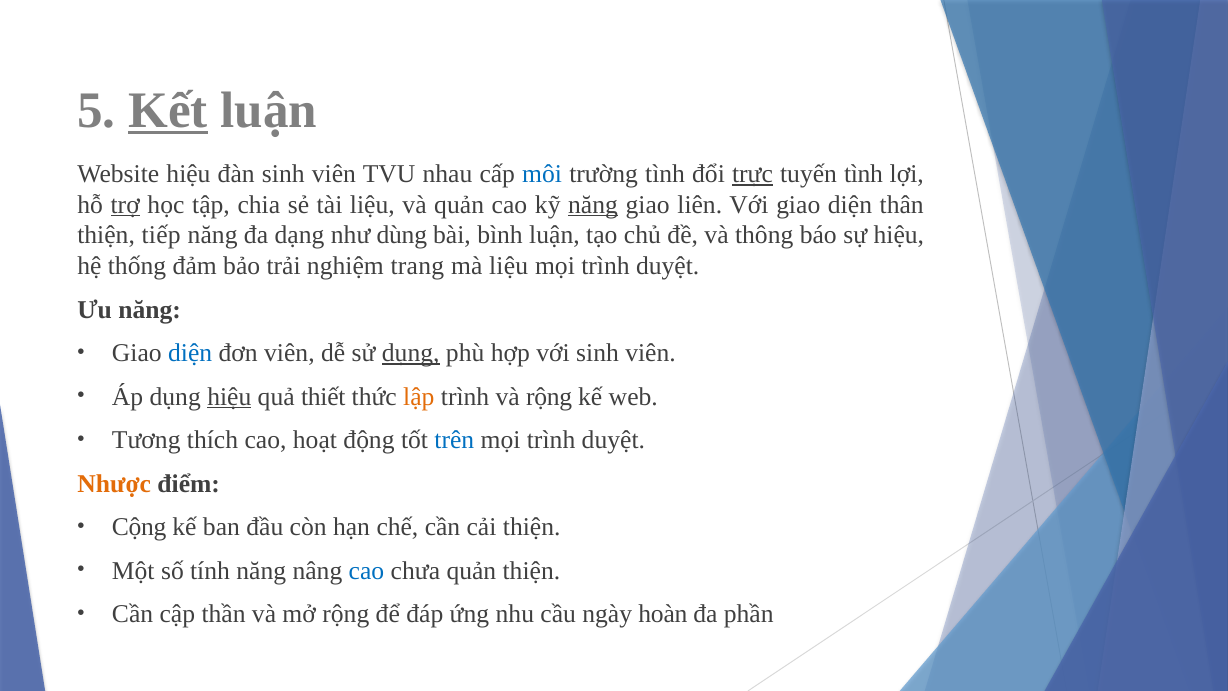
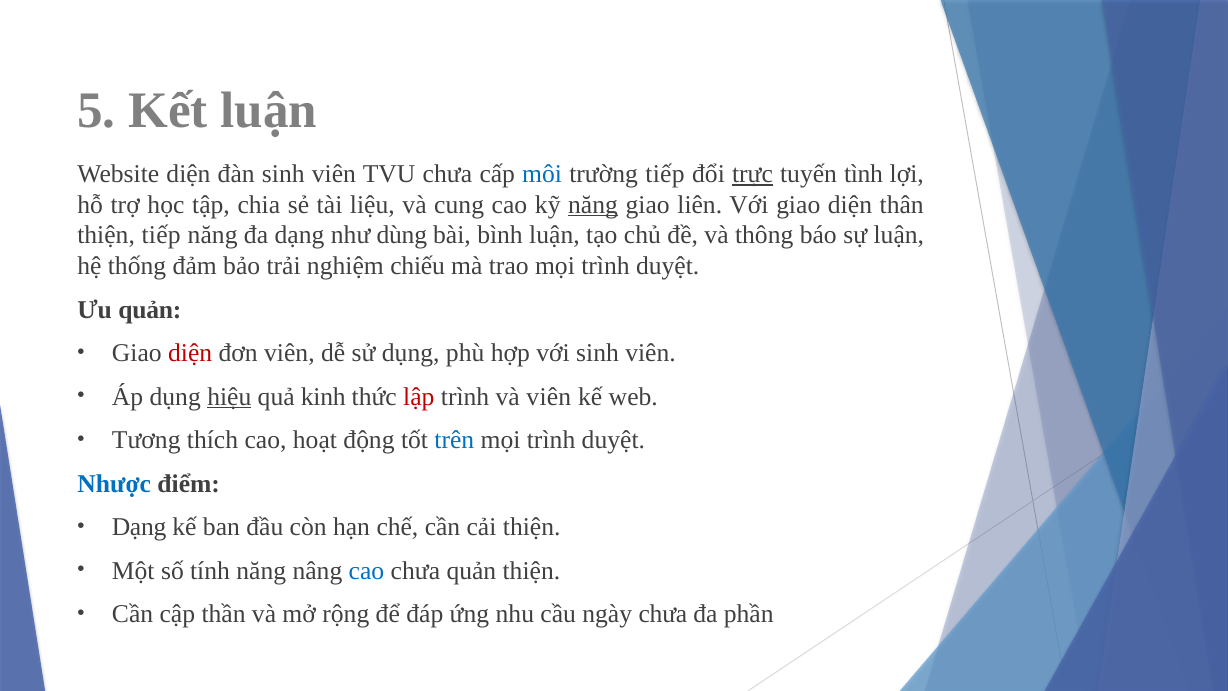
Kết underline: present -> none (168, 110)
Website hiệu: hiệu -> diện (188, 174)
TVU nhau: nhau -> chưa (447, 174)
trường tình: tình -> tiếp (665, 174)
trợ underline: present -> none (125, 205)
và quản: quản -> cung (459, 205)
sự hiệu: hiệu -> luận (899, 235)
trang: trang -> chiếu (418, 266)
mà liệu: liệu -> trao (509, 266)
Ưu năng: năng -> quản (150, 310)
diện colour: blue -> red (190, 353)
dụng underline: present -> none (411, 353)
thiết: thiết -> kinh (323, 397)
lập colour: orange -> red (419, 397)
và rộng: rộng -> viên (549, 397)
Nhược colour: orange -> blue (114, 484)
Cộng: Cộng -> Dạng (139, 527)
ngày hoàn: hoàn -> chưa (663, 614)
